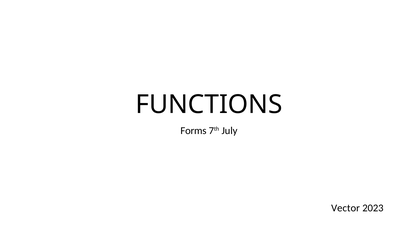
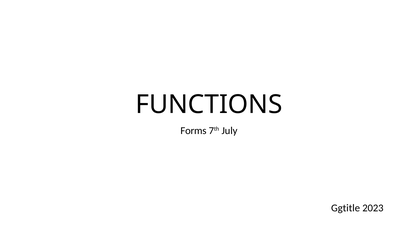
Vector: Vector -> Ggtitle (346, 208)
